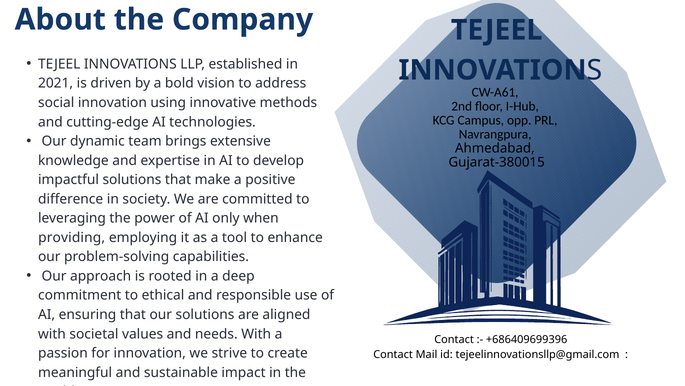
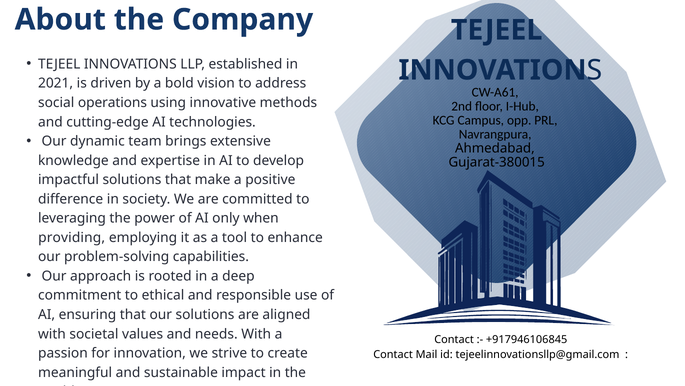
social innovation: innovation -> operations (112, 102)
+686409699396: +686409699396 -> +917946106845 (527, 339)
